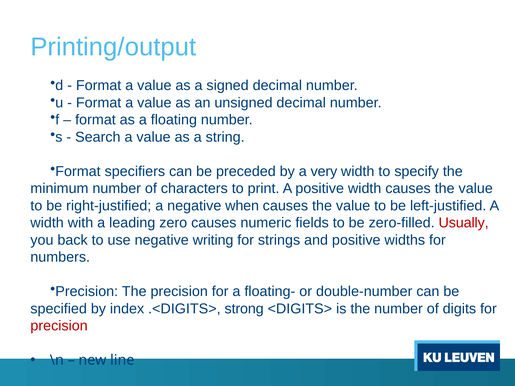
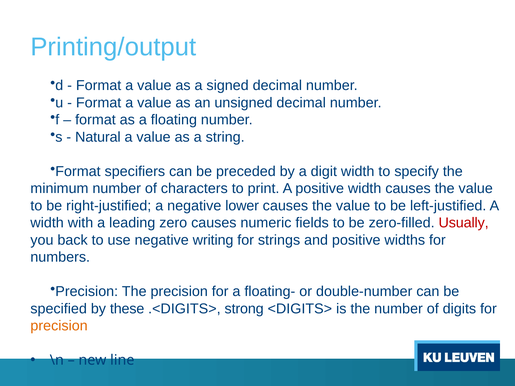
Search: Search -> Natural (98, 137)
very: very -> digit (324, 171)
when: when -> lower (242, 206)
index: index -> these (127, 309)
precision colour: red -> orange (59, 326)
